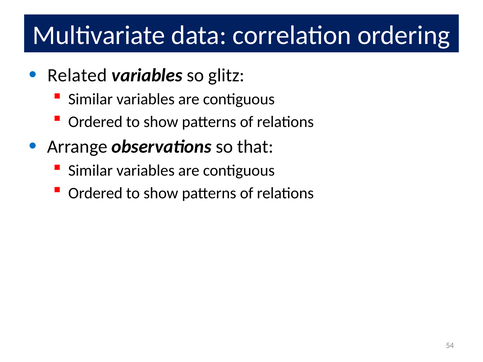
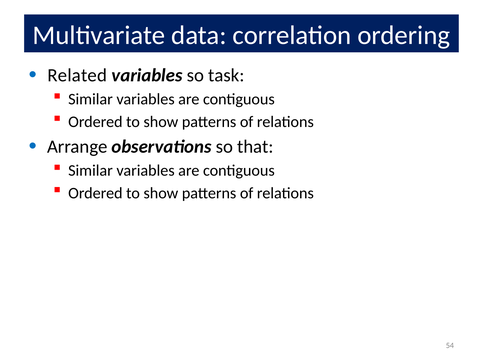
glitz: glitz -> task (226, 75)
